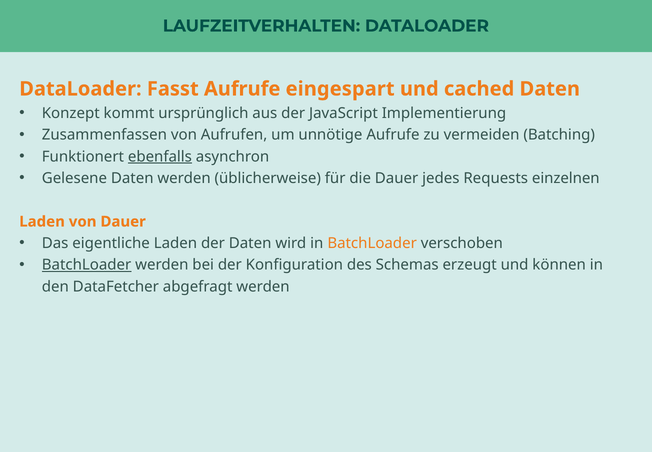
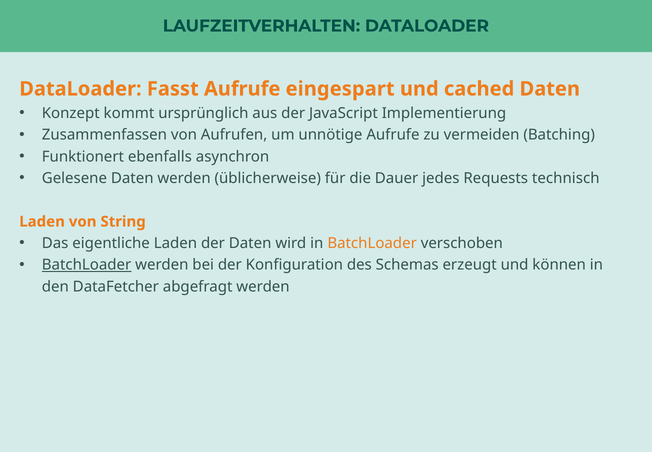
ebenfalls underline: present -> none (160, 156)
einzelnen: einzelnen -> technisch (566, 178)
von Dauer: Dauer -> String (123, 221)
